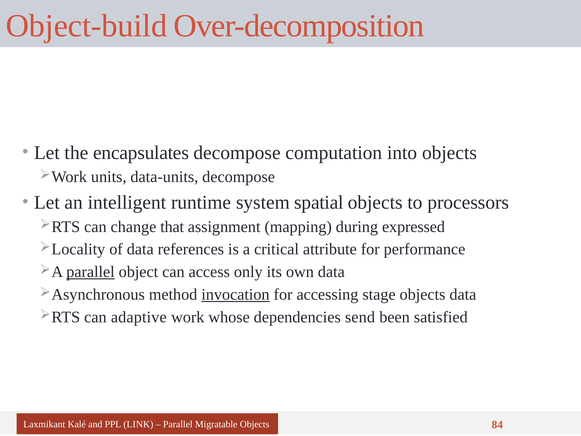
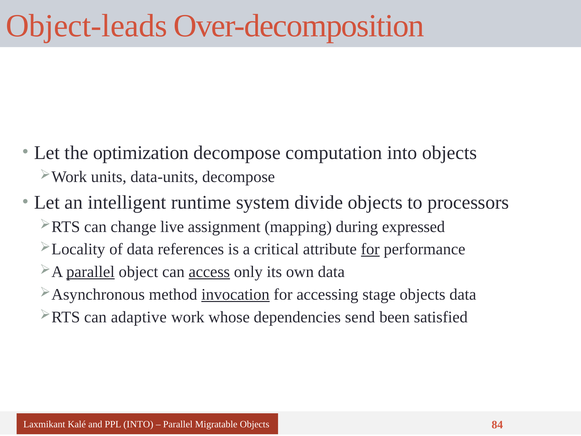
Object-build: Object-build -> Object-leads (87, 26)
encapsulates: encapsulates -> optimization (141, 153)
spatial: spatial -> divide (319, 202)
that: that -> live (172, 227)
for underline: none -> present (370, 249)
access underline: none -> present (209, 272)
PPL LINK: LINK -> INTO (138, 424)
